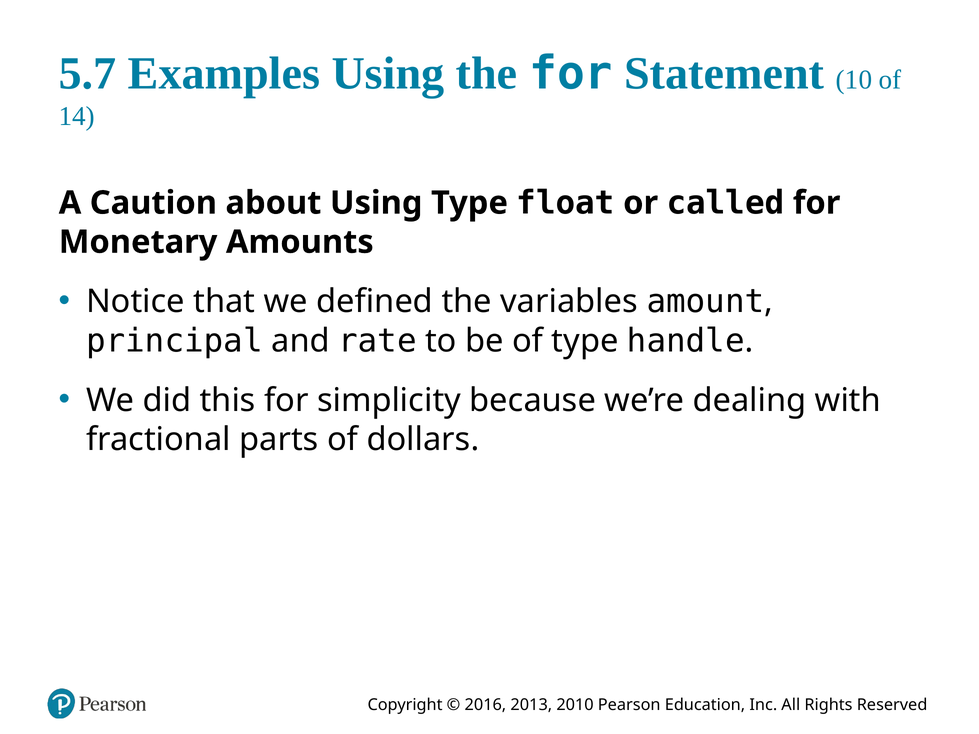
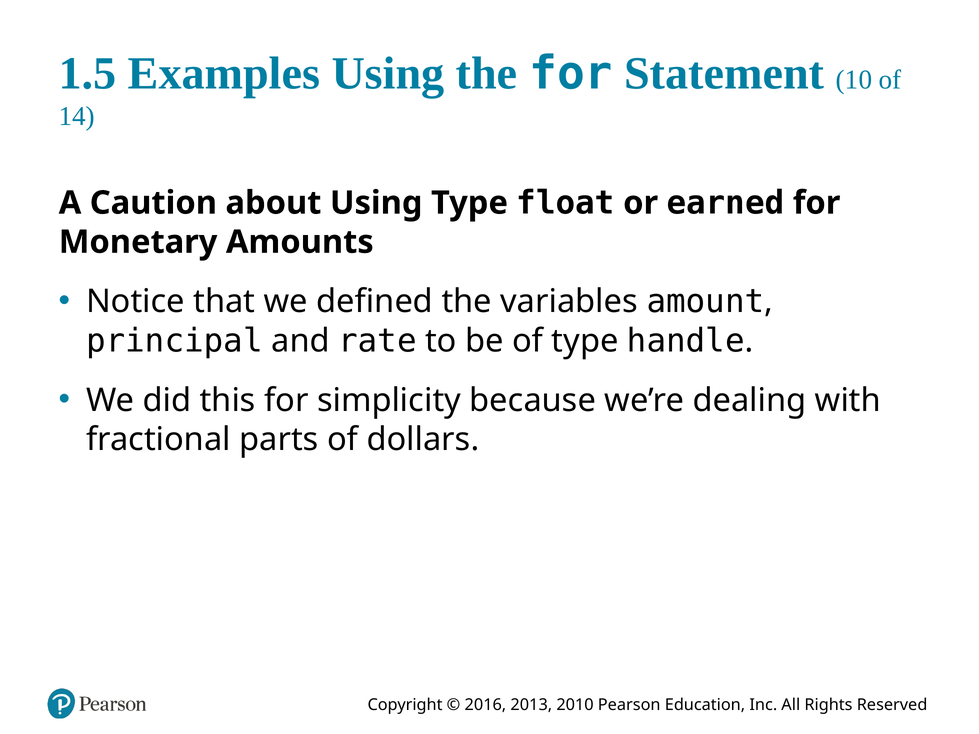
5.7: 5.7 -> 1.5 (88, 74)
called: called -> earned (725, 203)
